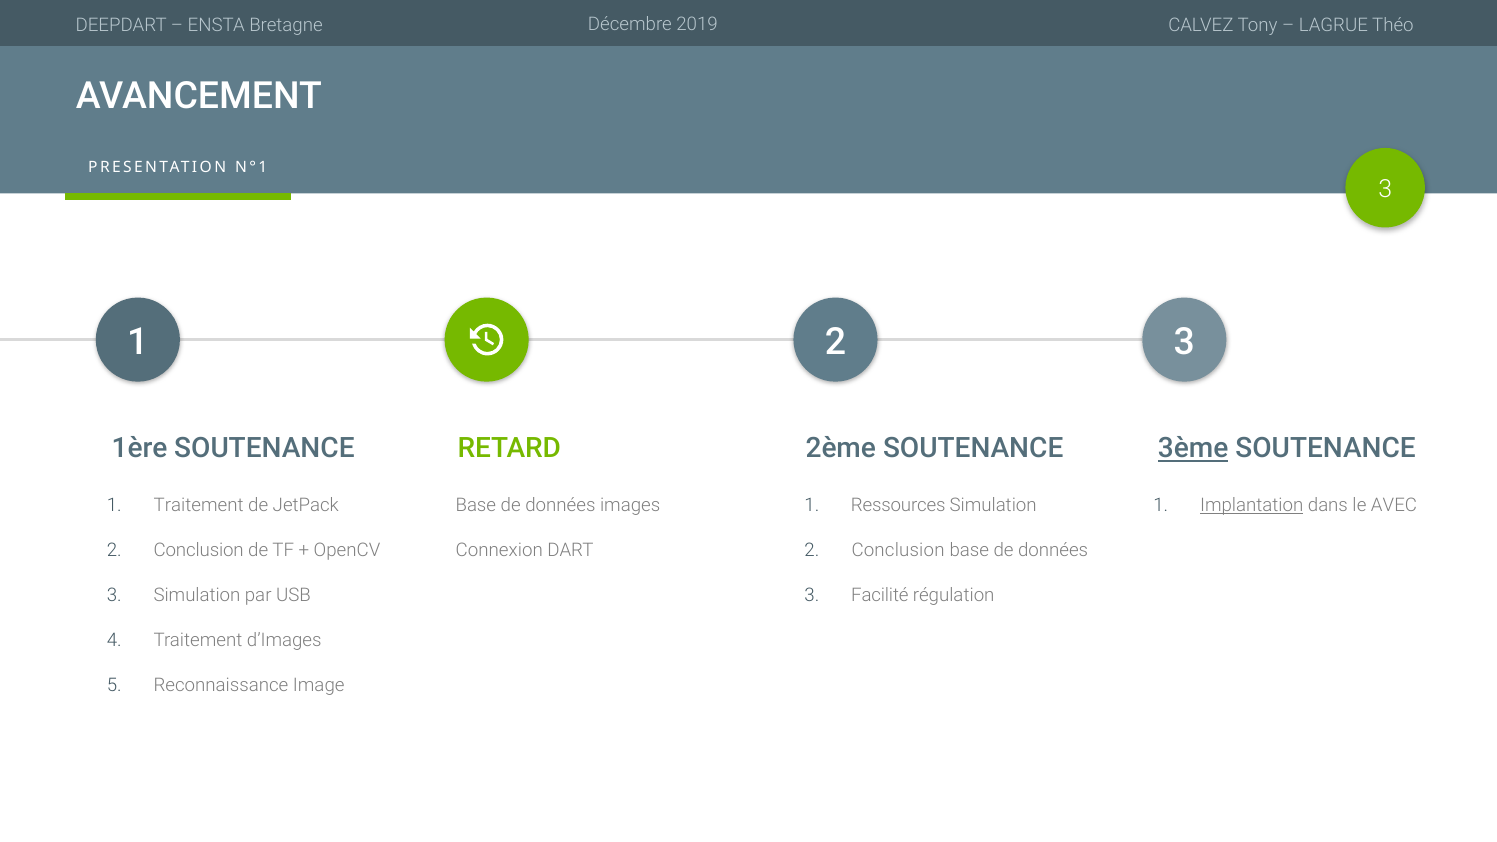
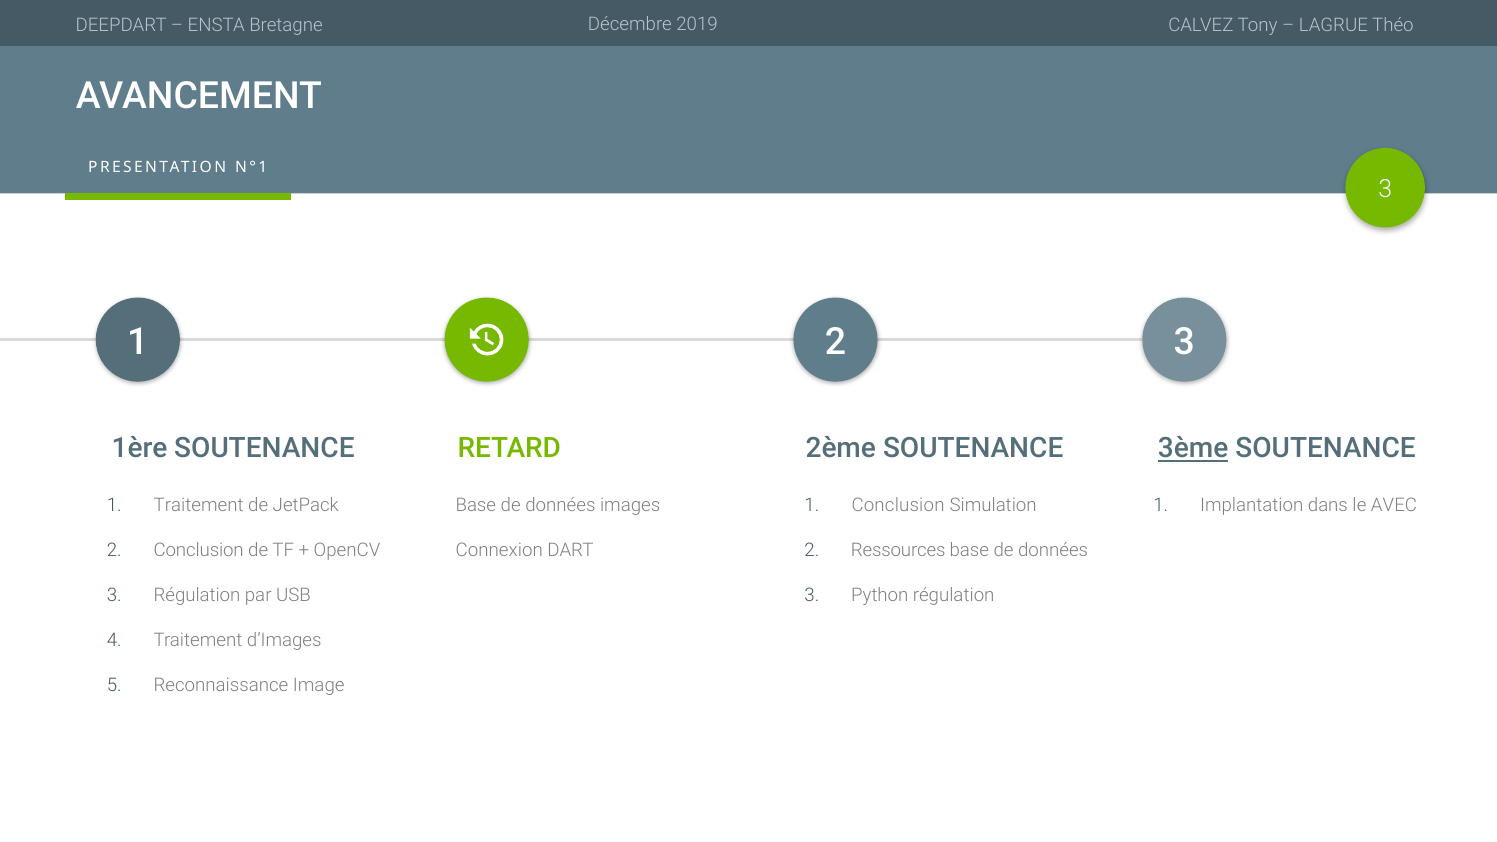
1 Ressources: Ressources -> Conclusion (898, 506)
Implantation underline: present -> none (1252, 506)
Conclusion: Conclusion -> Ressources (898, 551)
3 Simulation: Simulation -> Régulation (197, 596)
Facilité: Facilité -> Python (880, 596)
